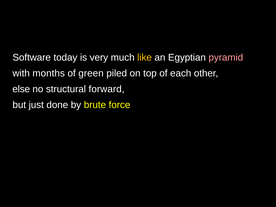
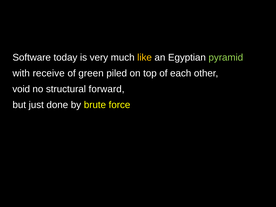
pyramid colour: pink -> light green (226, 58)
months: months -> receive (49, 73)
else: else -> void (21, 89)
